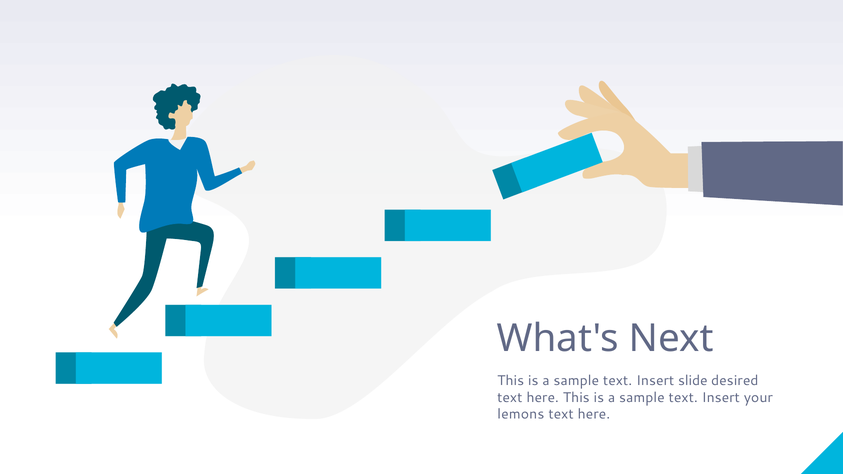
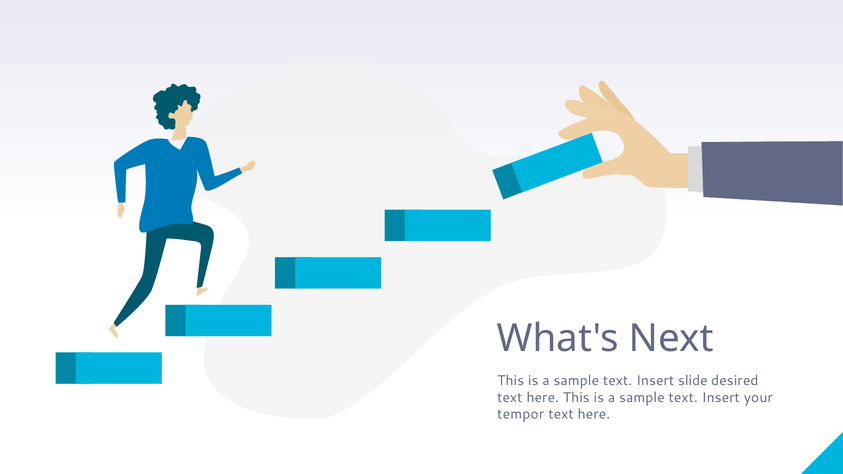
lemons: lemons -> tempor (521, 414)
